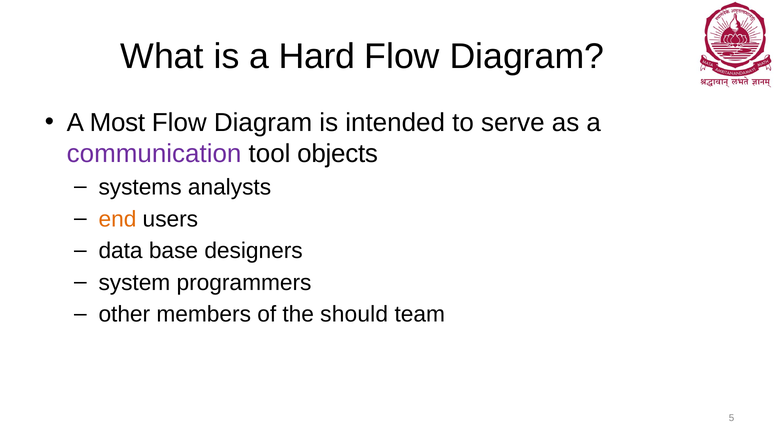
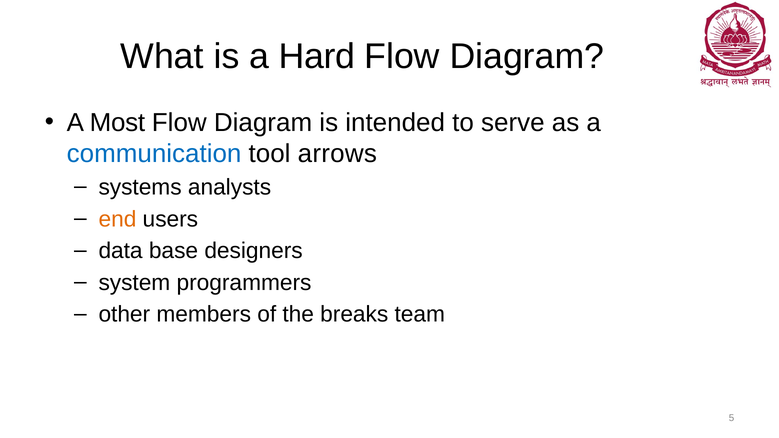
communication colour: purple -> blue (154, 154)
objects: objects -> arrows (337, 154)
should: should -> breaks (354, 315)
